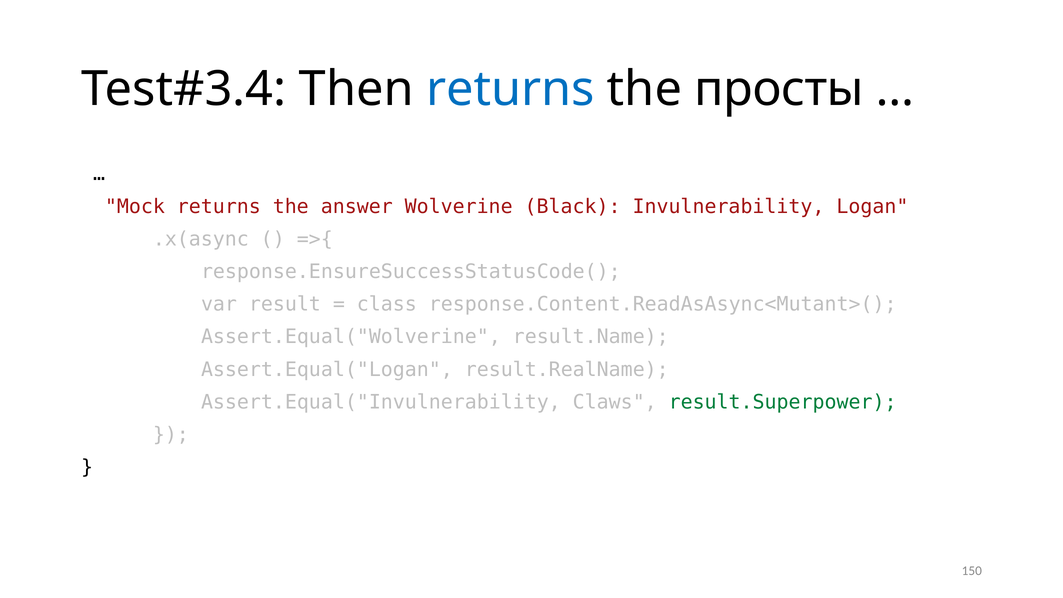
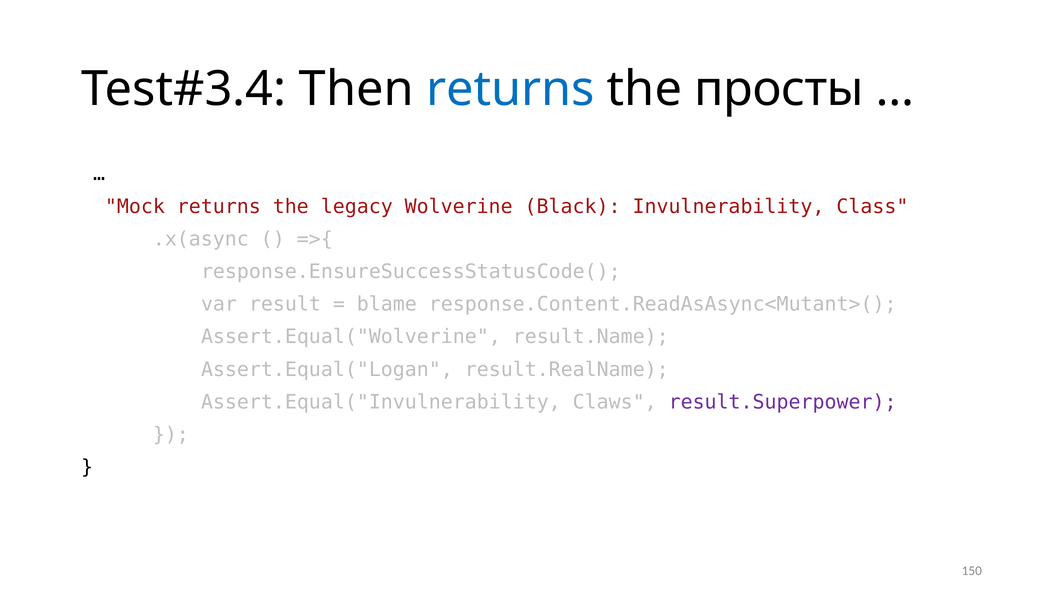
answer: answer -> legacy (357, 206)
Logan: Logan -> Class (872, 206)
class: class -> blame (387, 304)
result.Superpower colour: green -> purple (783, 402)
